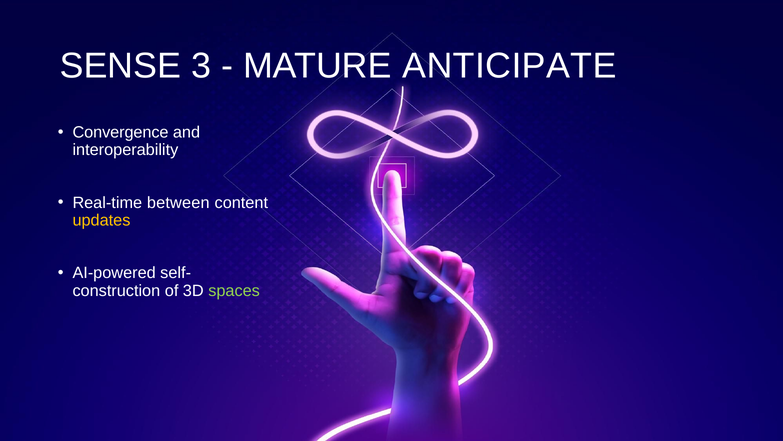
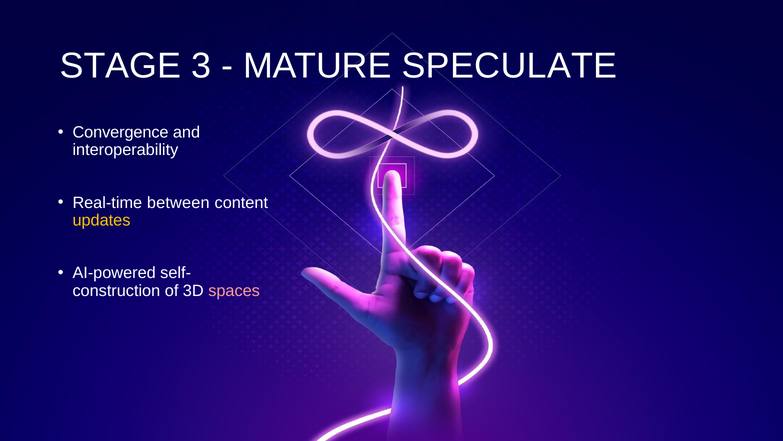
SENSE: SENSE -> STAGE (120, 66)
ANTICIPATE: ANTICIPATE -> SPECULATE (510, 66)
spaces colour: light green -> pink (234, 290)
